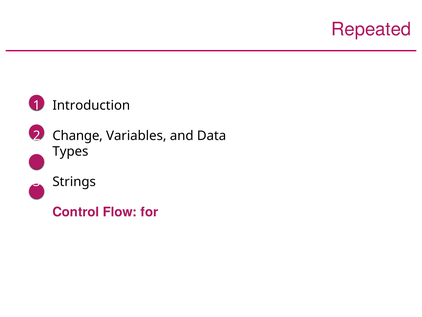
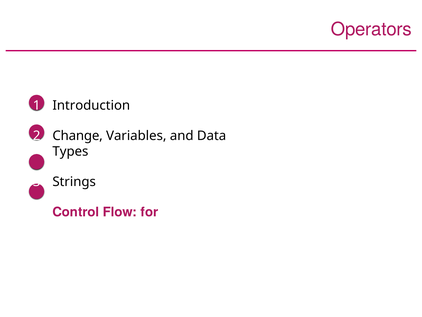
Repeated: Repeated -> Operators (371, 29)
